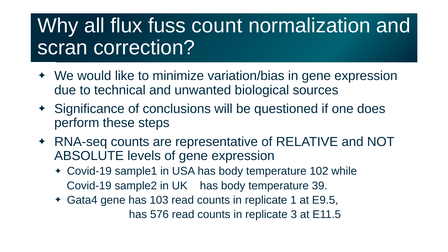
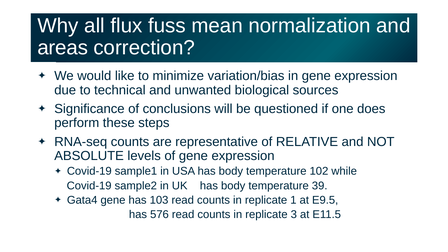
count: count -> mean (217, 26)
scran: scran -> areas (63, 48)
